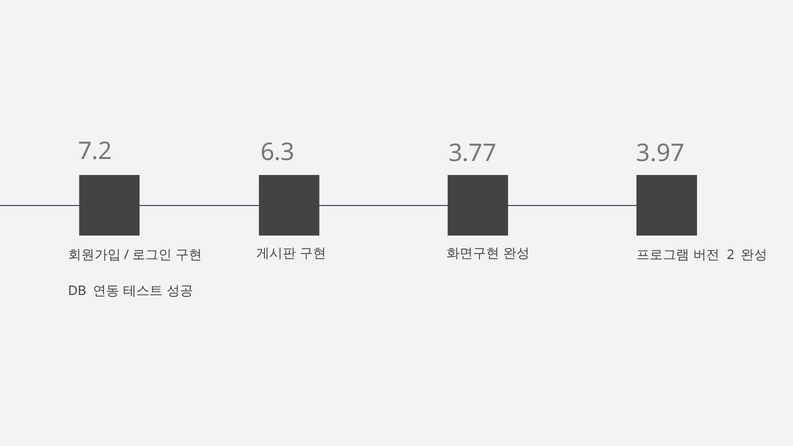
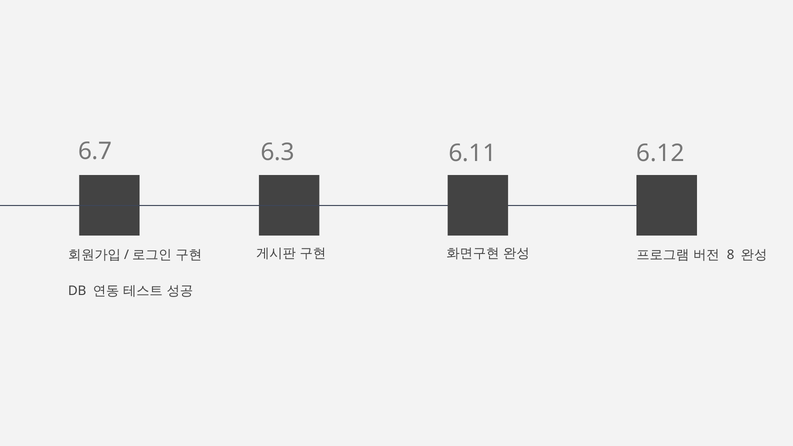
7.2: 7.2 -> 6.7 (95, 151)
3.77: 3.77 -> 6.11 (473, 153)
3.97: 3.97 -> 6.12 (660, 153)
2: 2 -> 8 (731, 255)
